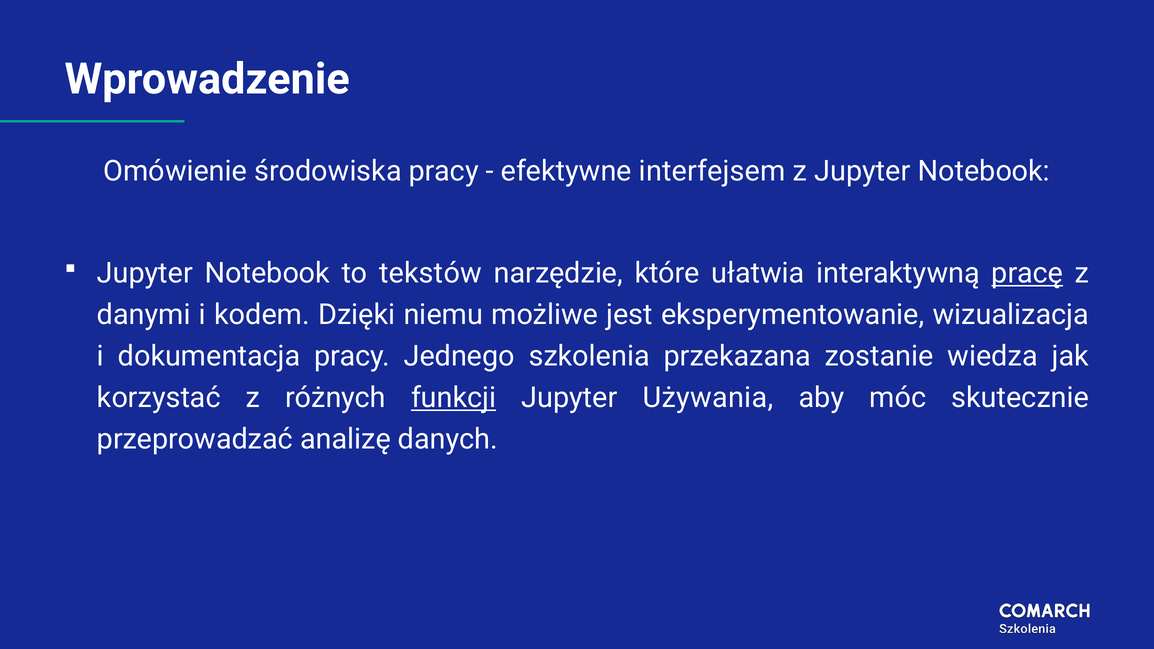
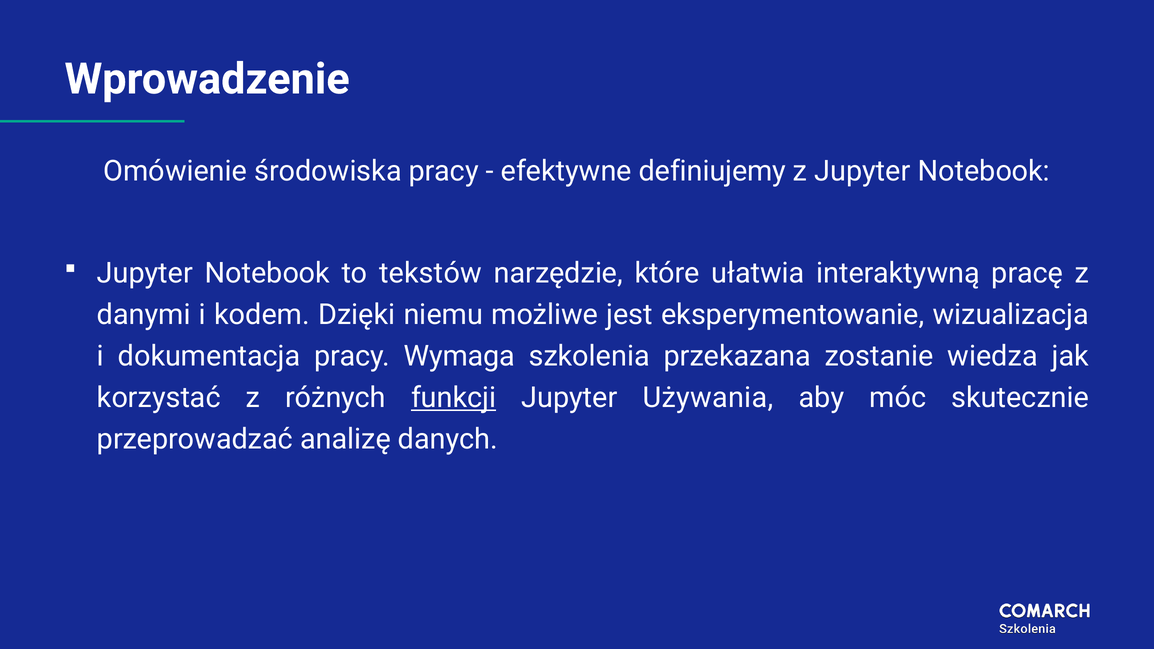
interfejsem: interfejsem -> definiujemy (712, 171)
pracę underline: present -> none (1027, 273)
Jednego: Jednego -> Wymaga (459, 356)
